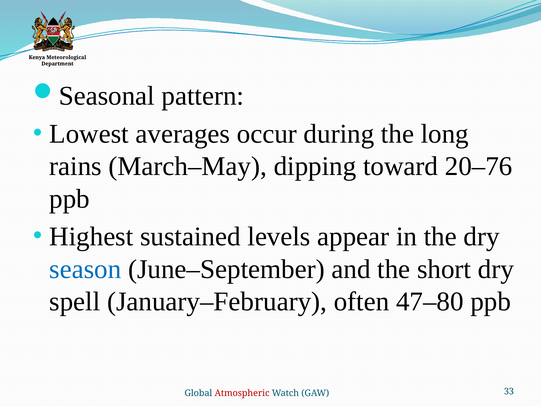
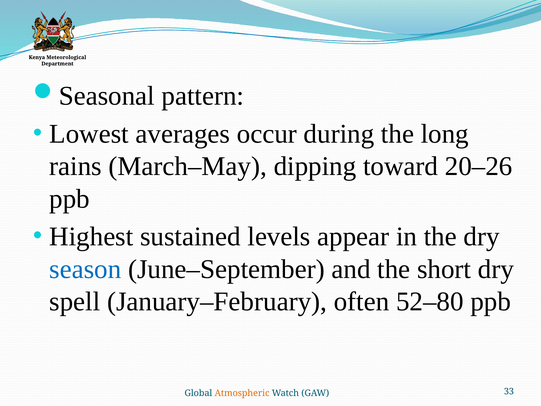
20–76: 20–76 -> 20–26 (479, 166)
47–80: 47–80 -> 52–80 (430, 301)
Atmospheric colour: red -> orange (242, 393)
